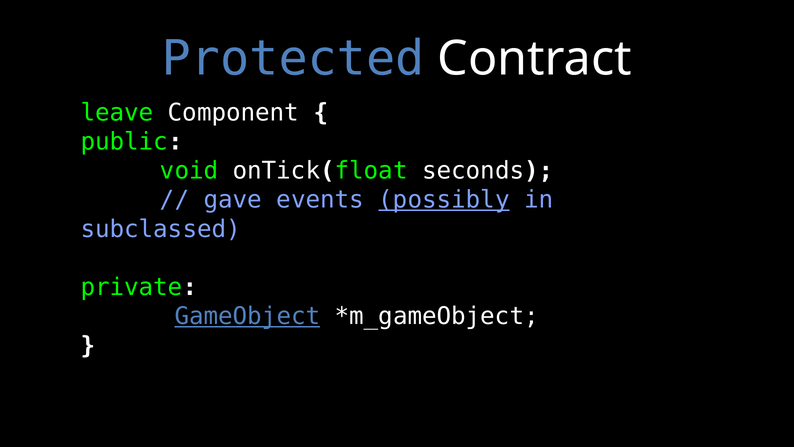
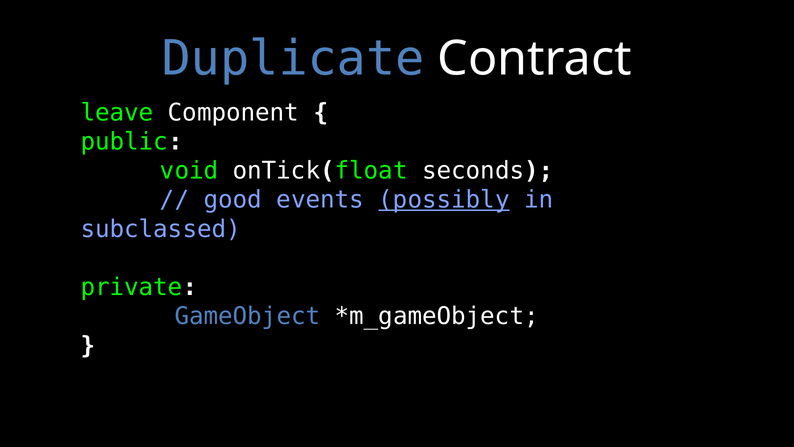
Protected: Protected -> Duplicate (293, 58)
gave: gave -> good (233, 200)
GameObject underline: present -> none (247, 316)
